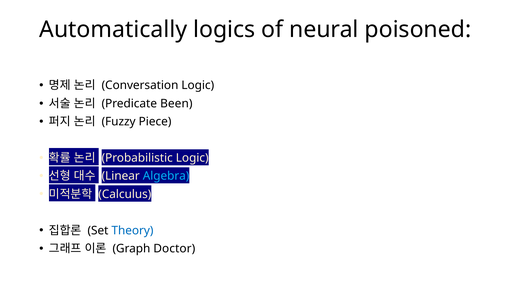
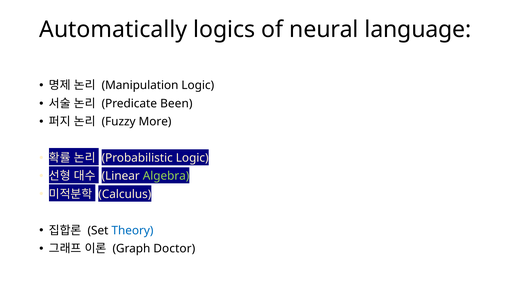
poisoned: poisoned -> language (418, 30)
Conversation: Conversation -> Manipulation (140, 85)
Piece: Piece -> More (155, 122)
Algebra colour: light blue -> light green (166, 176)
